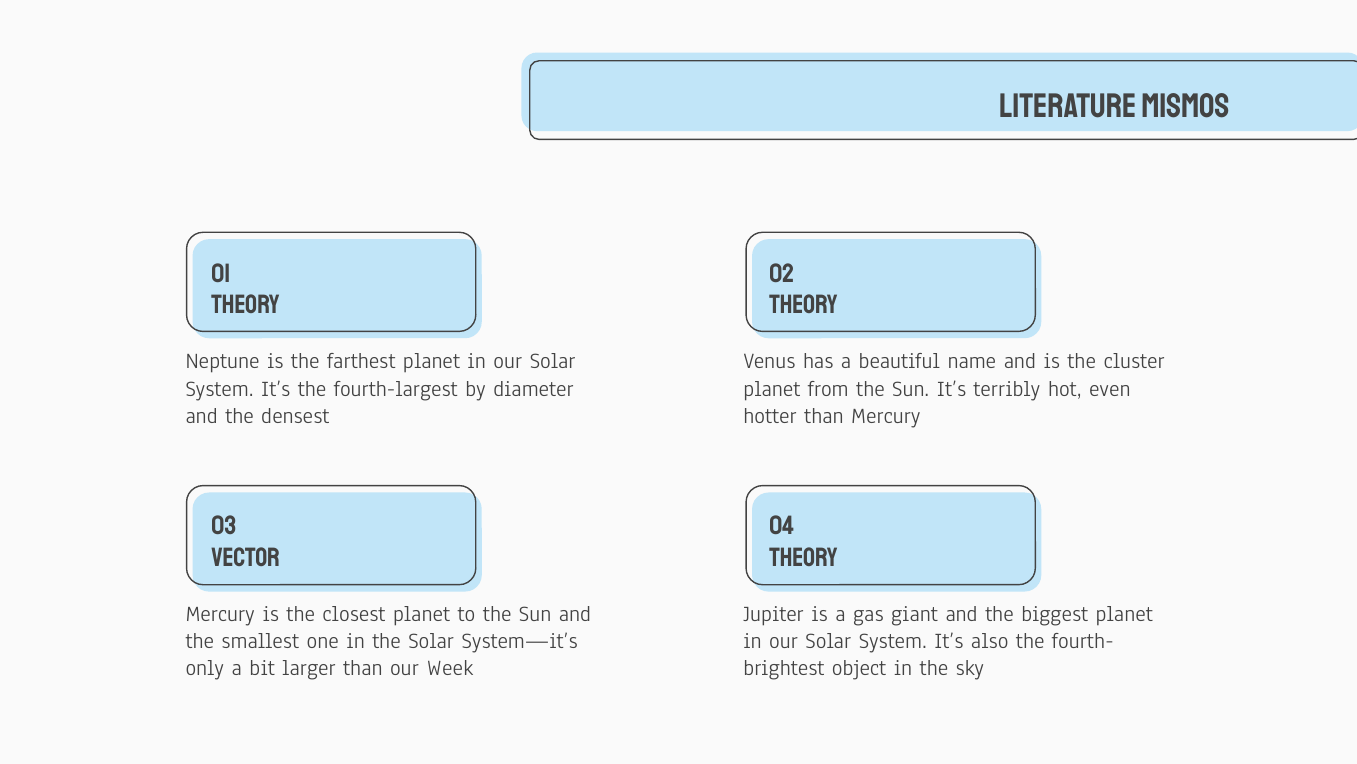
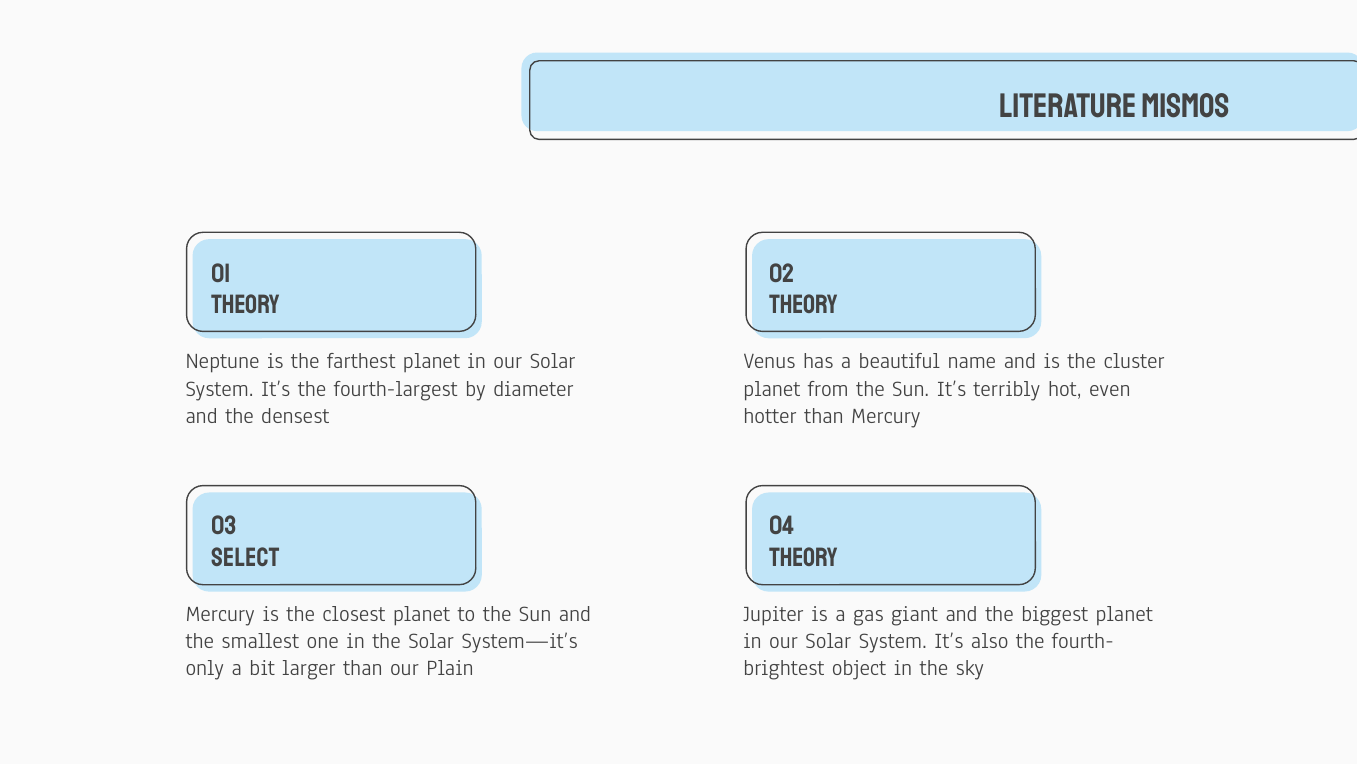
Vector: Vector -> Select (245, 557)
Week: Week -> Plain (450, 667)
